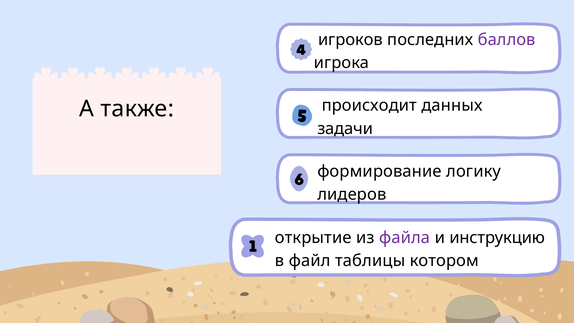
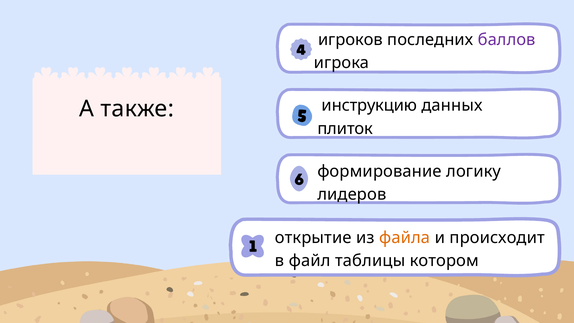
происходит: происходит -> инструкцию (369, 105)
задачи: задачи -> плиток (345, 129)
файла colour: purple -> orange (405, 238)
инструкцию: инструкцию -> происходит (497, 238)
